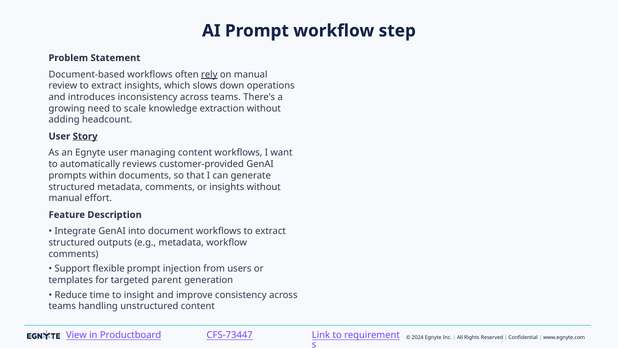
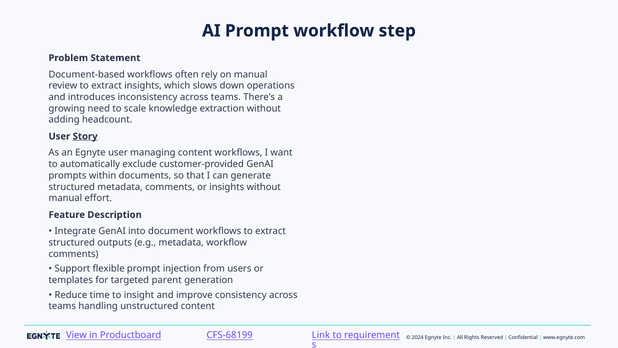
rely underline: present -> none (209, 74)
reviews: reviews -> exclude (140, 164)
CFS-73447: CFS-73447 -> CFS-68199 (230, 335)
